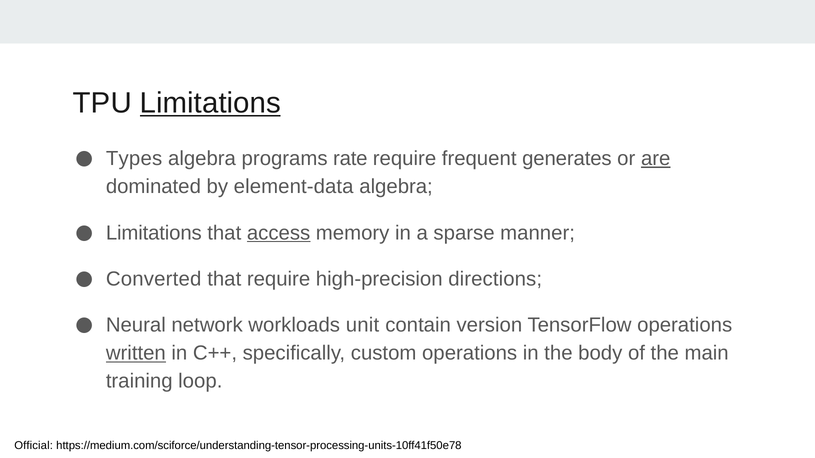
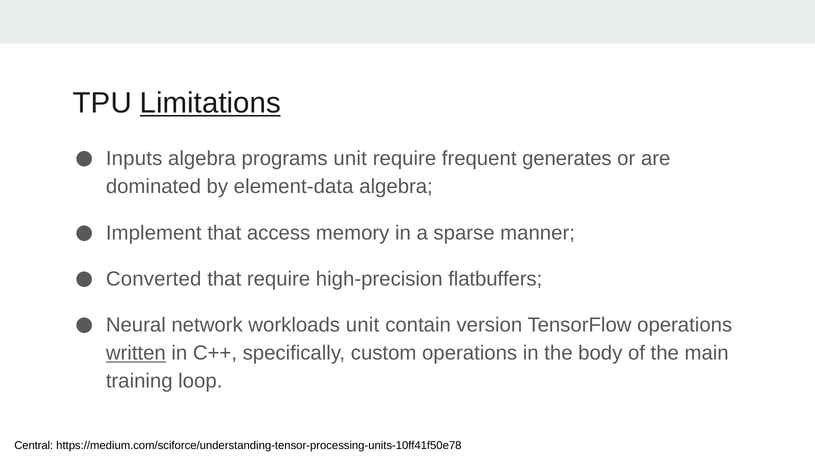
Types: Types -> Inputs (134, 159)
programs rate: rate -> unit (350, 159)
are underline: present -> none (656, 159)
Limitations: Limitations -> Implement (154, 233)
access underline: present -> none (279, 233)
directions: directions -> flatbuffers (495, 279)
Official: Official -> Central (34, 446)
